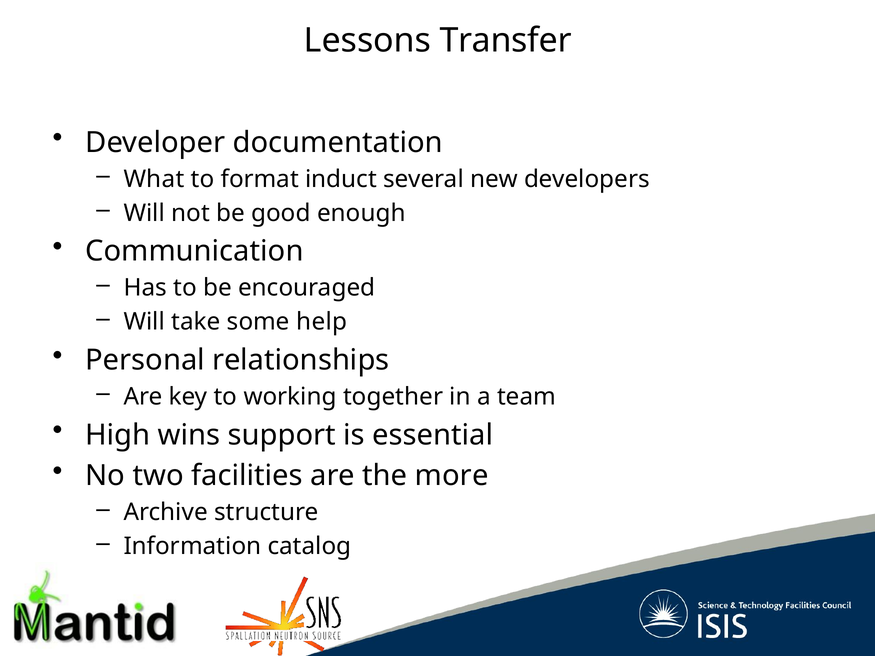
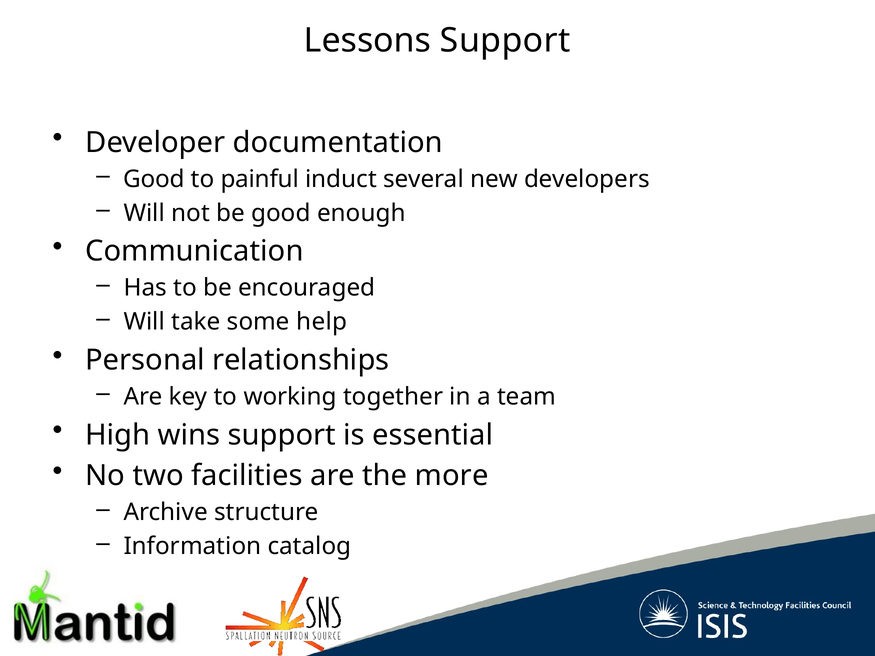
Lessons Transfer: Transfer -> Support (505, 41)
What: What -> Good (154, 179)
format: format -> painful (260, 179)
